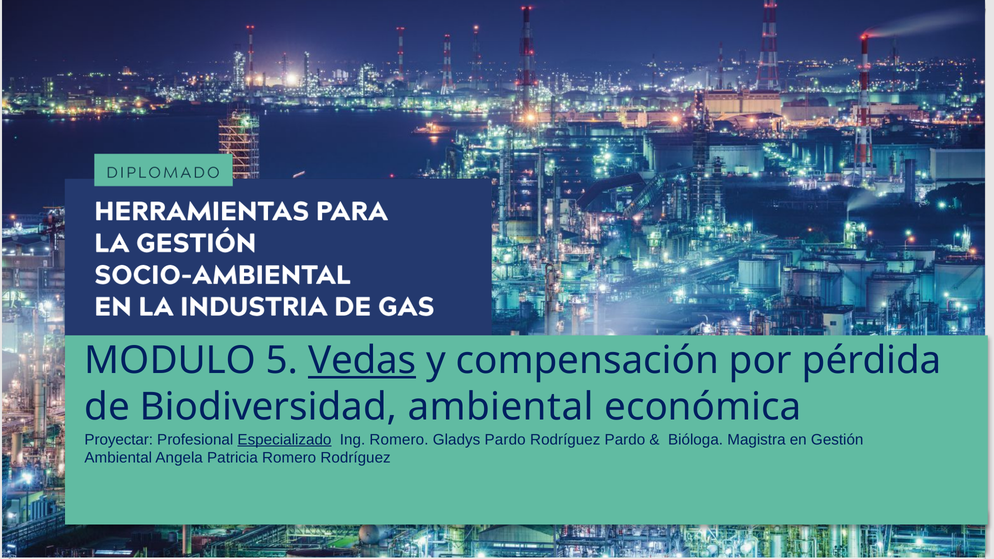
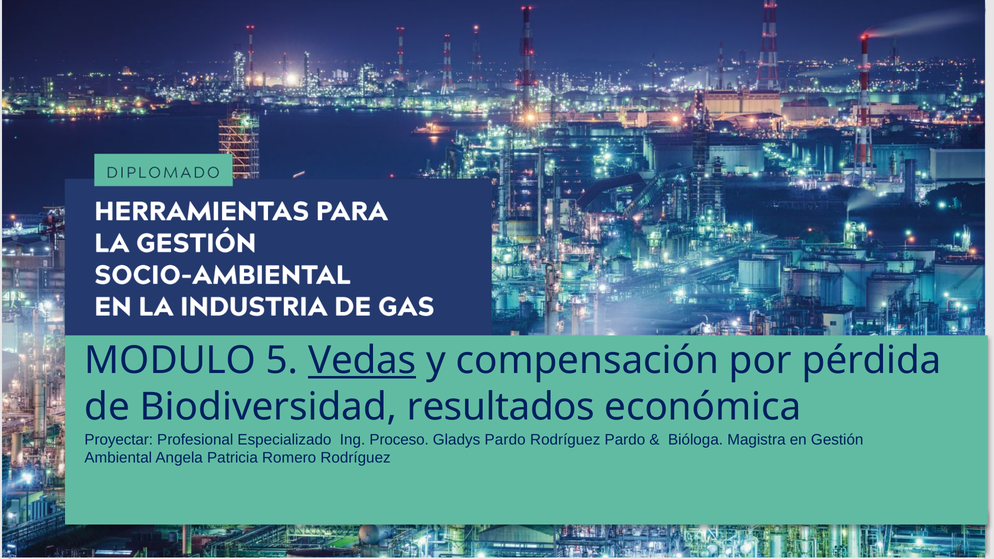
Biodiversidad ambiental: ambiental -> resultados (501, 407)
Especializado underline: present -> none (284, 440)
Ing Romero: Romero -> Proceso (399, 440)
